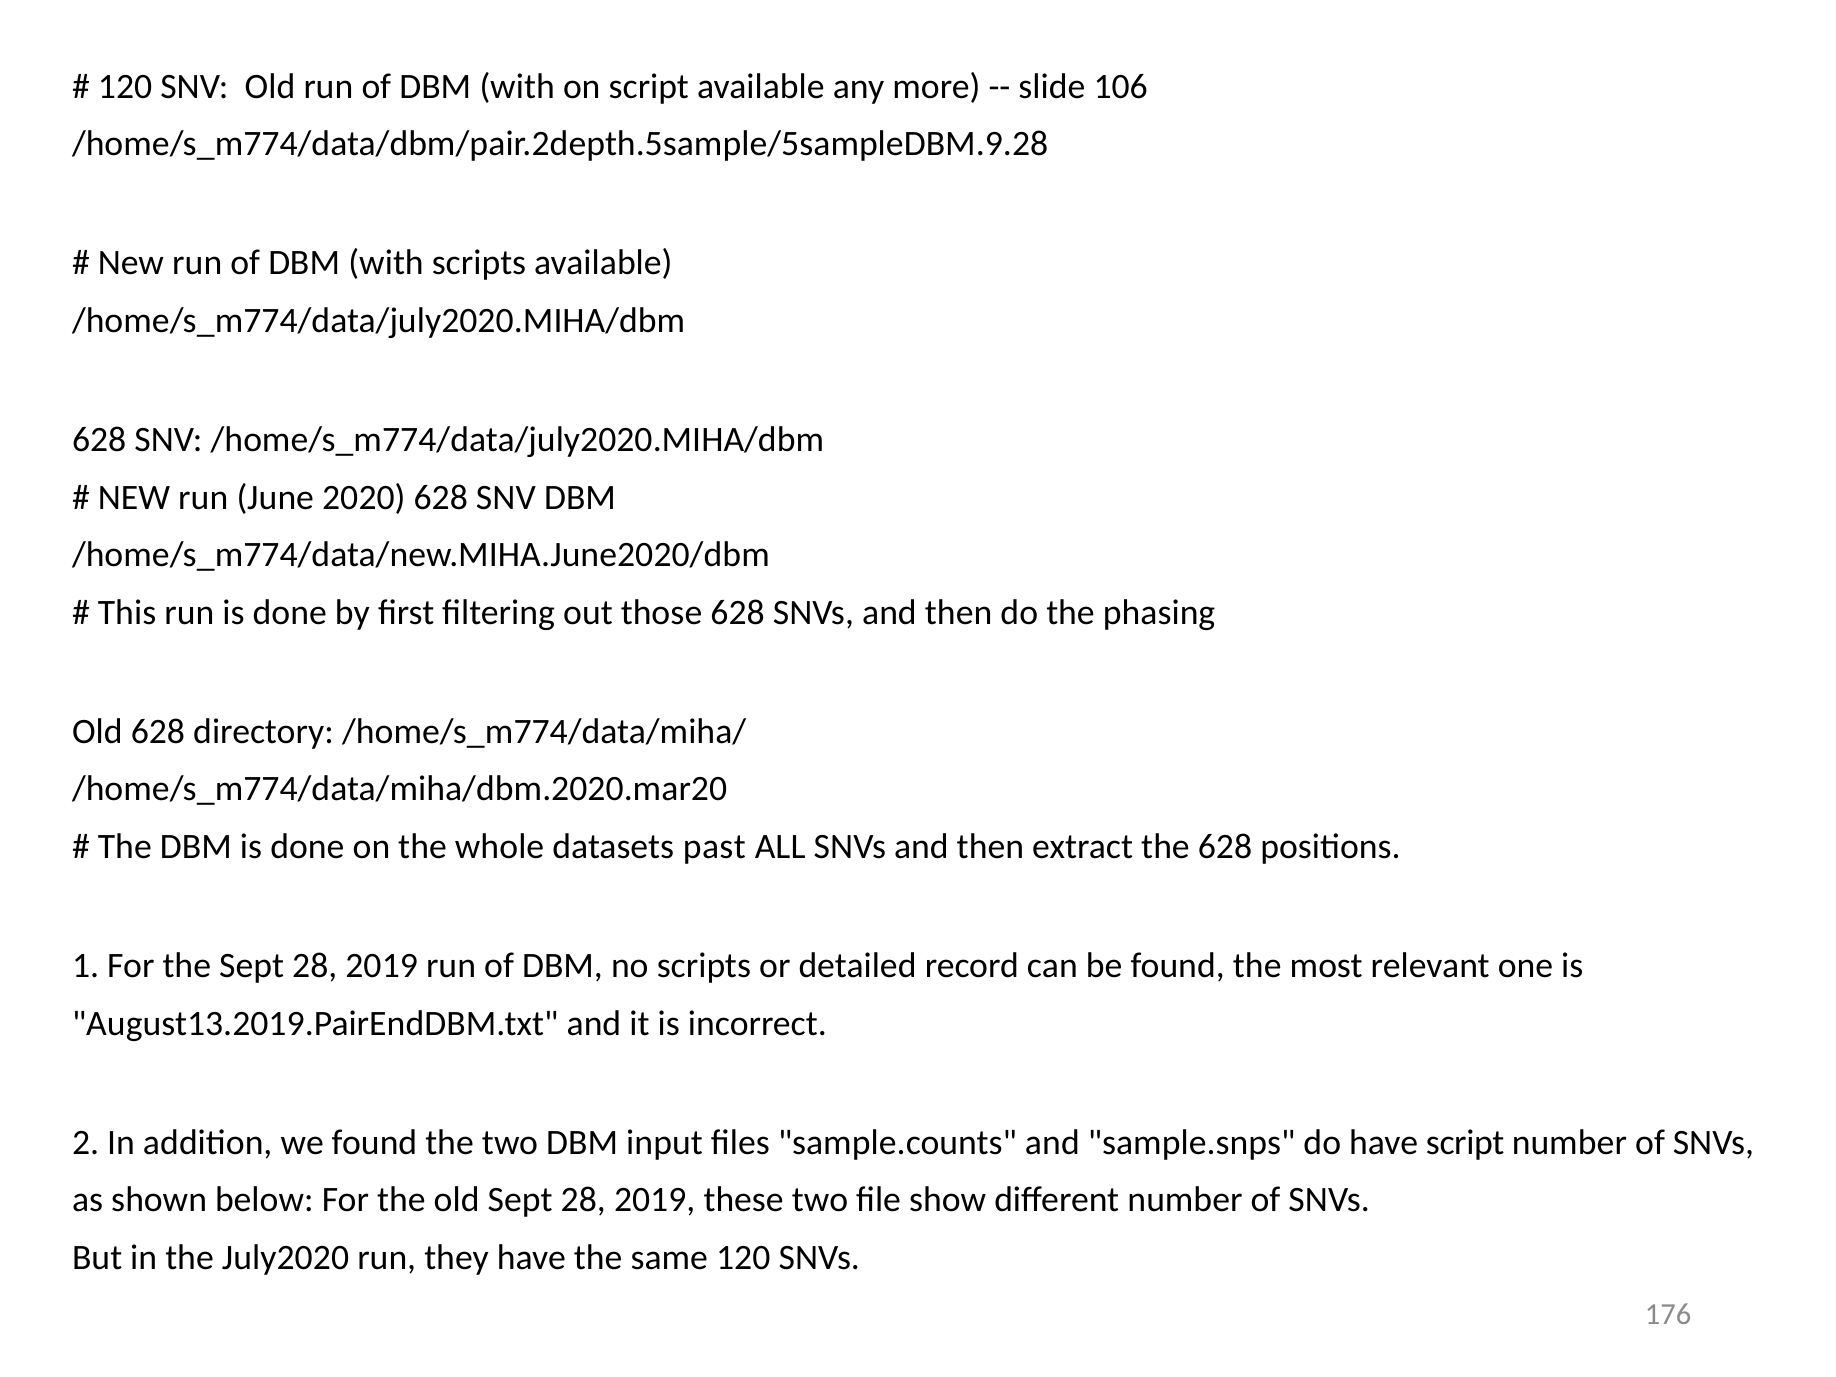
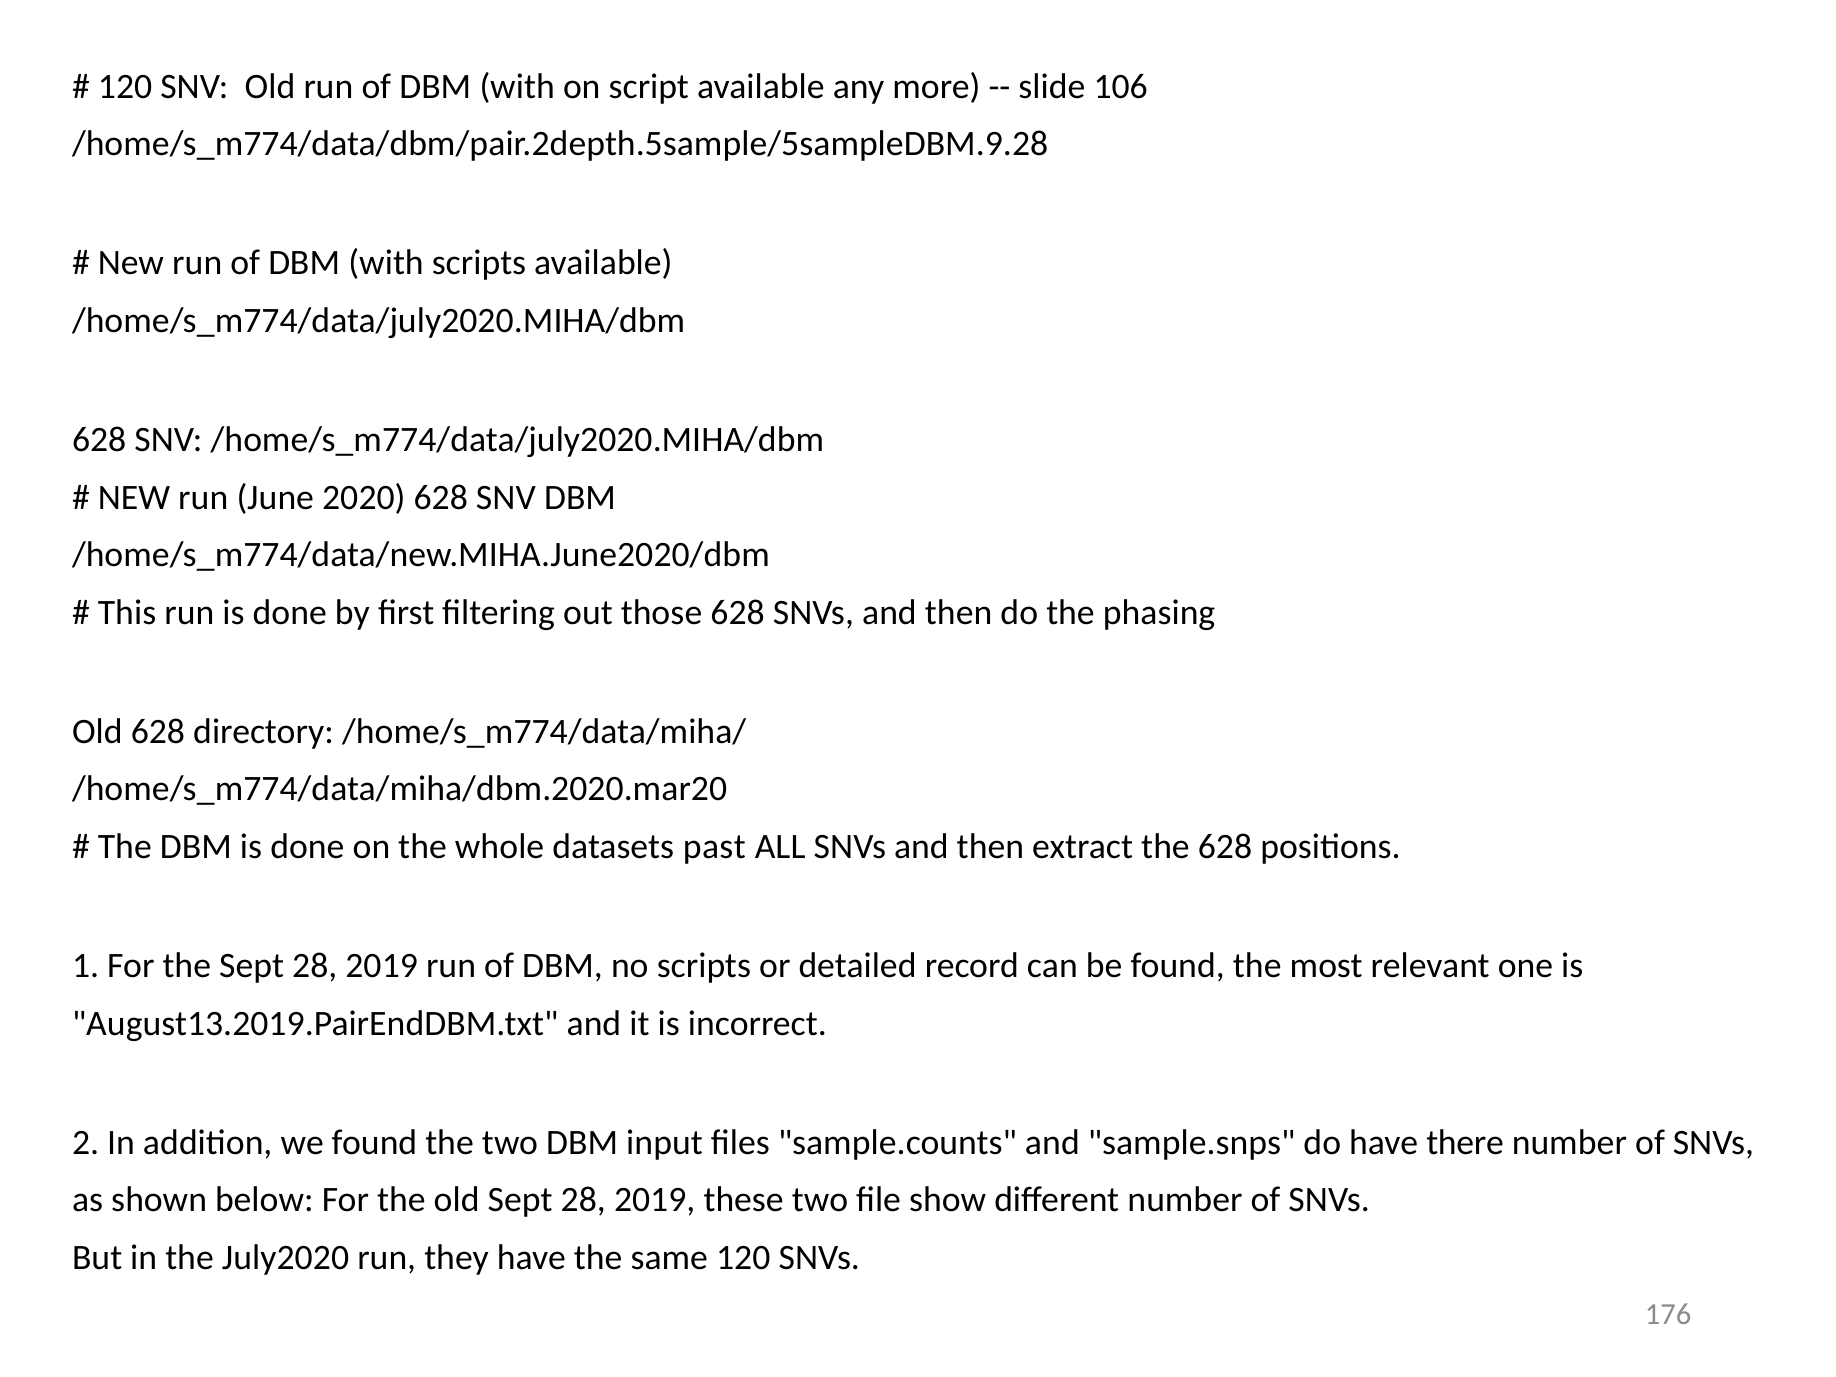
have script: script -> there (1465, 1143)
